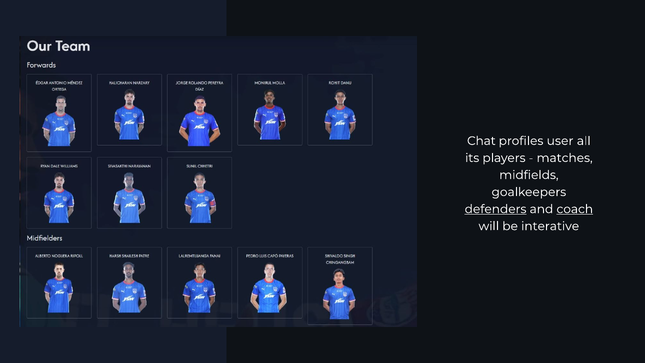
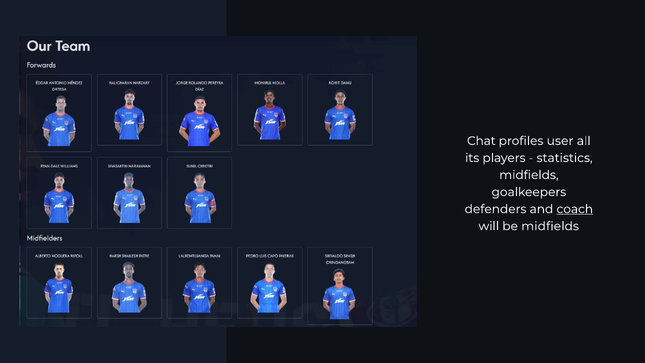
matches: matches -> statistics (565, 158)
defenders underline: present -> none (496, 209)
be interative: interative -> midfields (550, 226)
